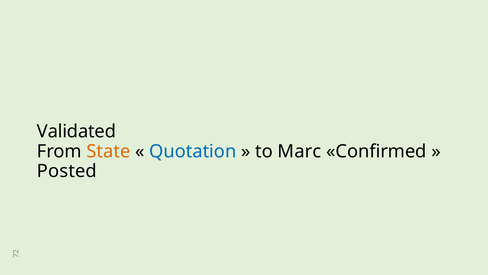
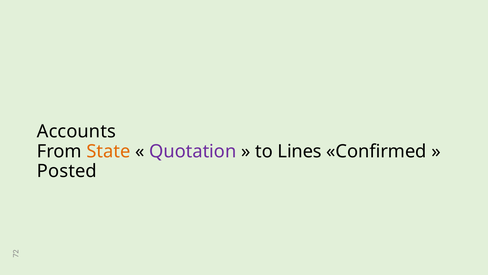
Validated: Validated -> Accounts (76, 131)
Quotation colour: blue -> purple (193, 151)
Marc: Marc -> Lines (300, 151)
